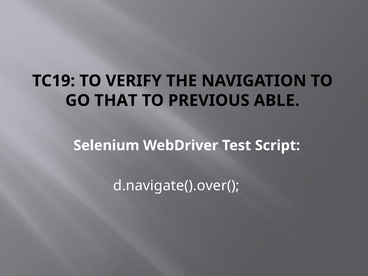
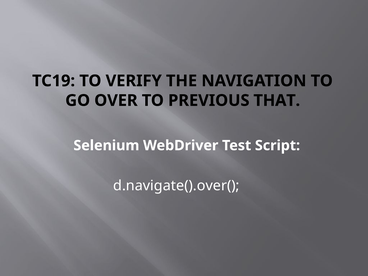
THAT: THAT -> OVER (116, 100)
ABLE: ABLE -> THAT (277, 100)
